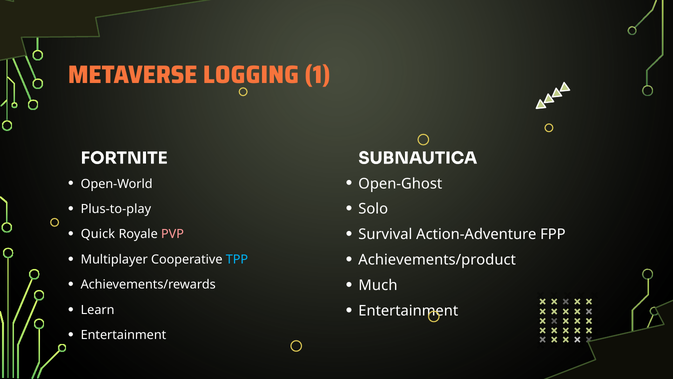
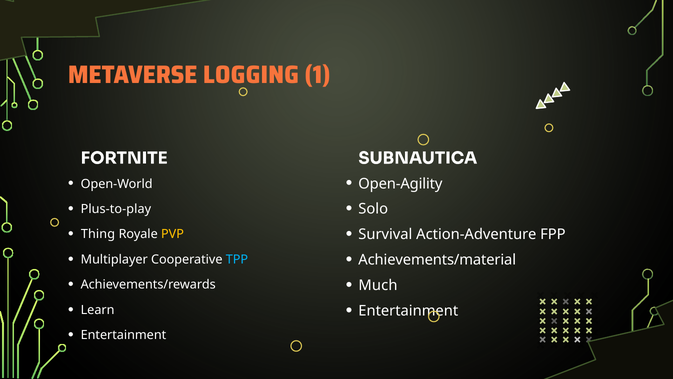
Open-Ghost: Open-Ghost -> Open-Agility (400, 183)
Quick: Quick -> Thing (98, 234)
PVP colour: pink -> yellow (172, 234)
Achievements/product: Achievements/product -> Achievements/material (437, 260)
